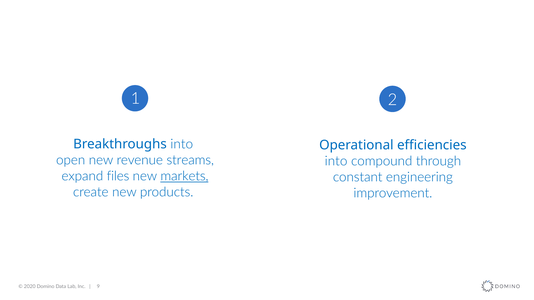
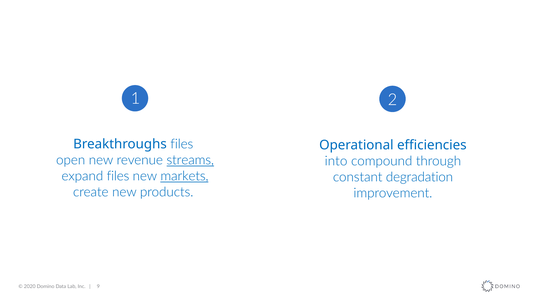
Breakthroughs into: into -> files (182, 144)
streams underline: none -> present (190, 160)
engineering: engineering -> degradation (419, 177)
